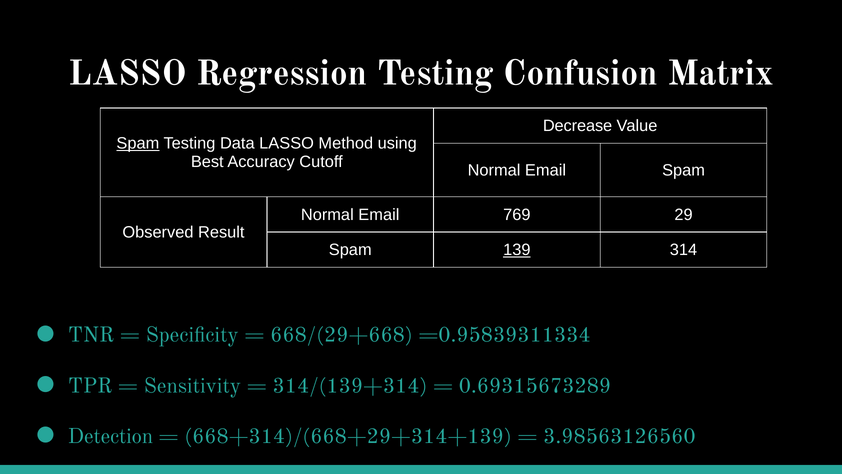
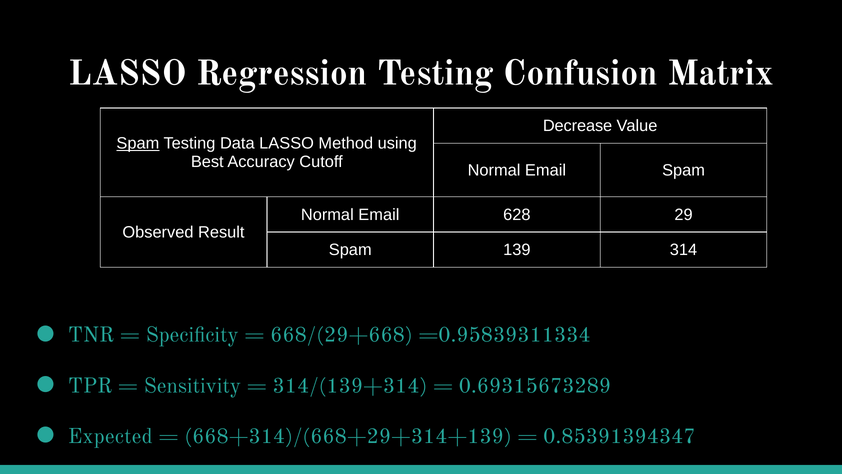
769: 769 -> 628 (517, 215)
139 underline: present -> none (517, 250)
Detection: Detection -> Expected (110, 436)
3.98563126560: 3.98563126560 -> 0.85391394347 (619, 436)
